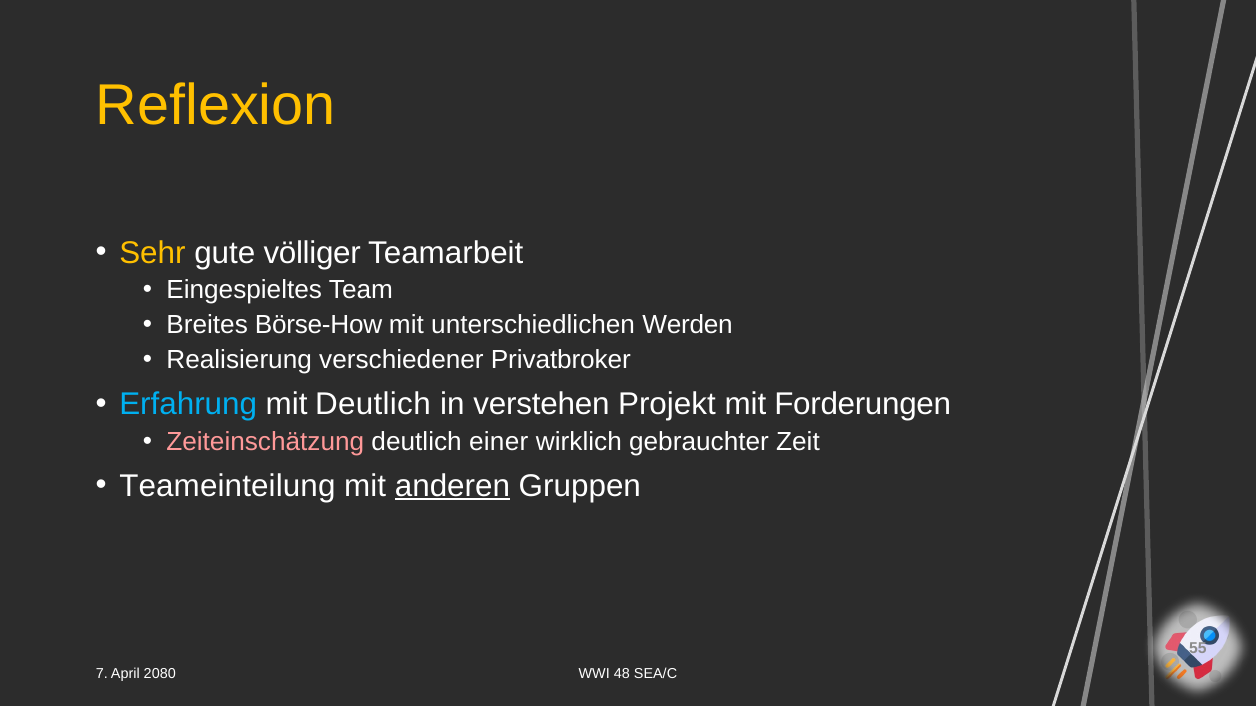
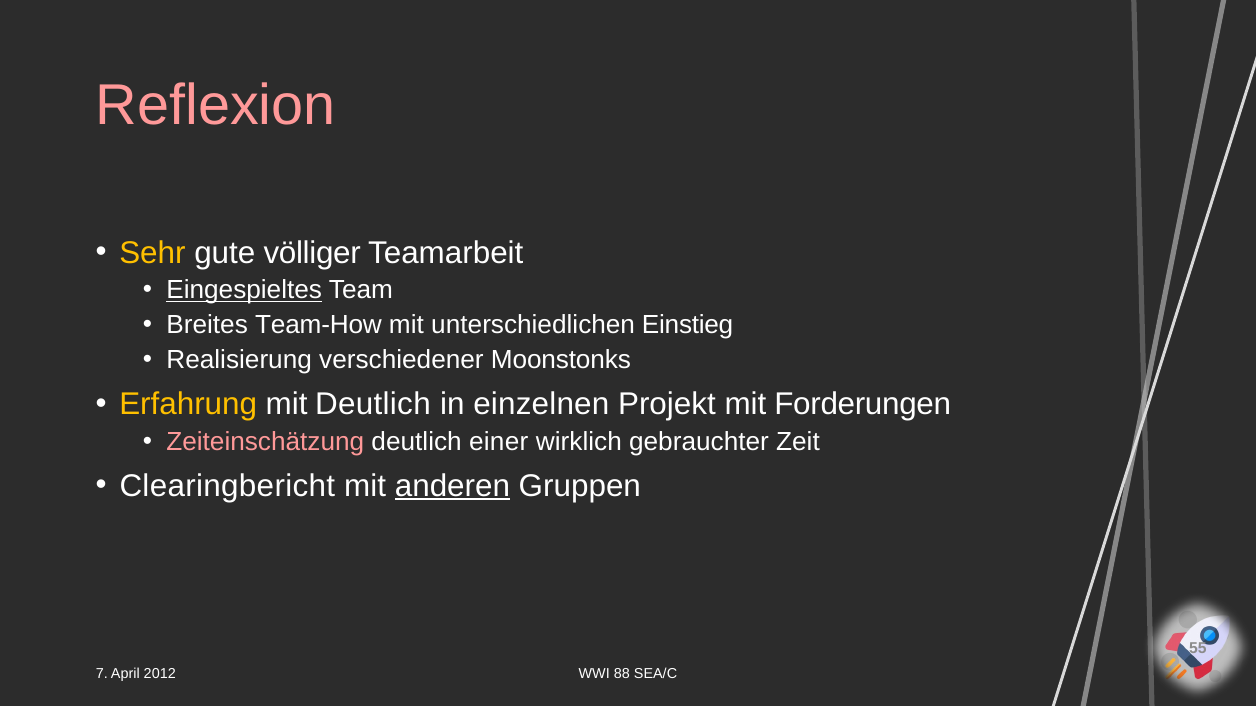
Reflexion colour: yellow -> pink (216, 106)
Eingespieltes underline: none -> present (244, 290)
Börse-How: Börse-How -> Team-How (318, 325)
Werden: Werden -> Einstieg (688, 325)
Privatbroker: Privatbroker -> Moonstonks (561, 360)
Erfahrung colour: light blue -> yellow (188, 404)
verstehen: verstehen -> einzelnen (541, 404)
Teameinteilung: Teameinteilung -> Clearingbericht (227, 486)
2080: 2080 -> 2012 (160, 675)
48: 48 -> 88 (622, 675)
